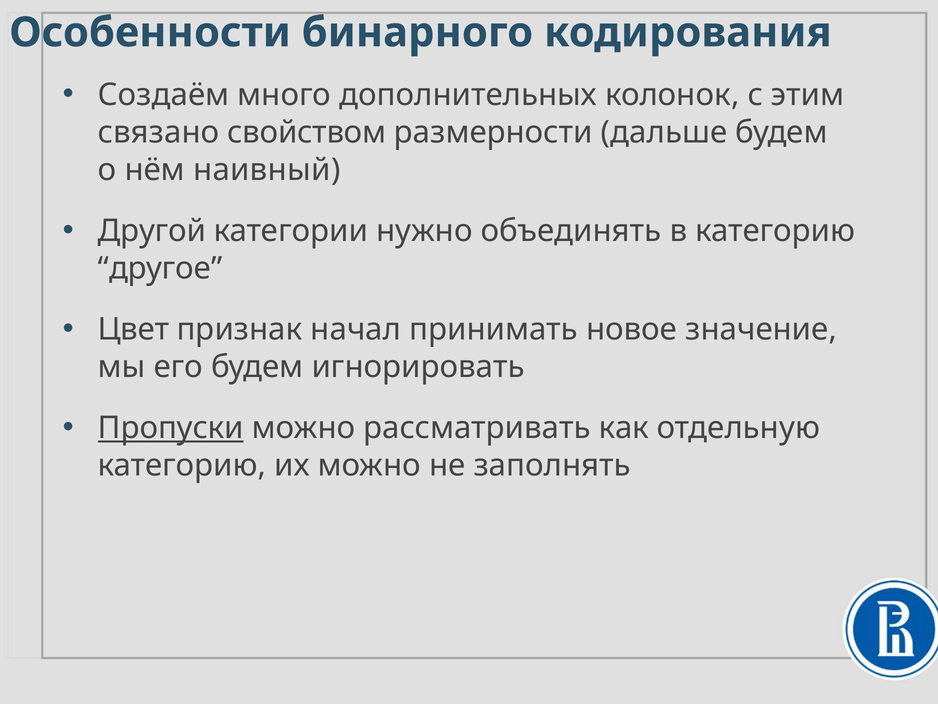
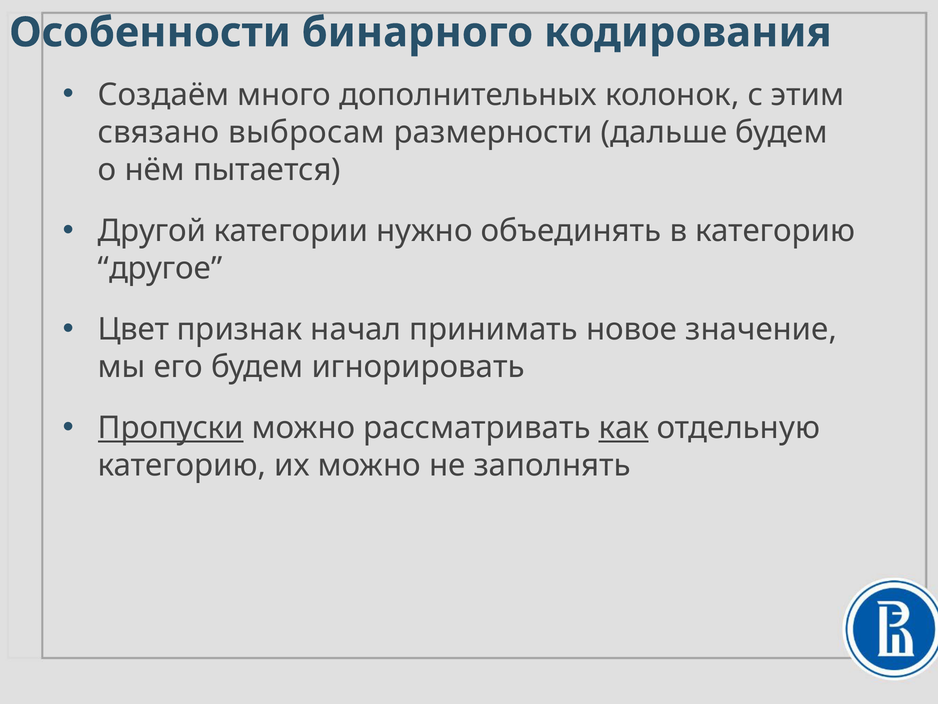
свойством: свойством -> выбросам (306, 132)
наивный: наивный -> пытается (267, 170)
как underline: none -> present (624, 428)
